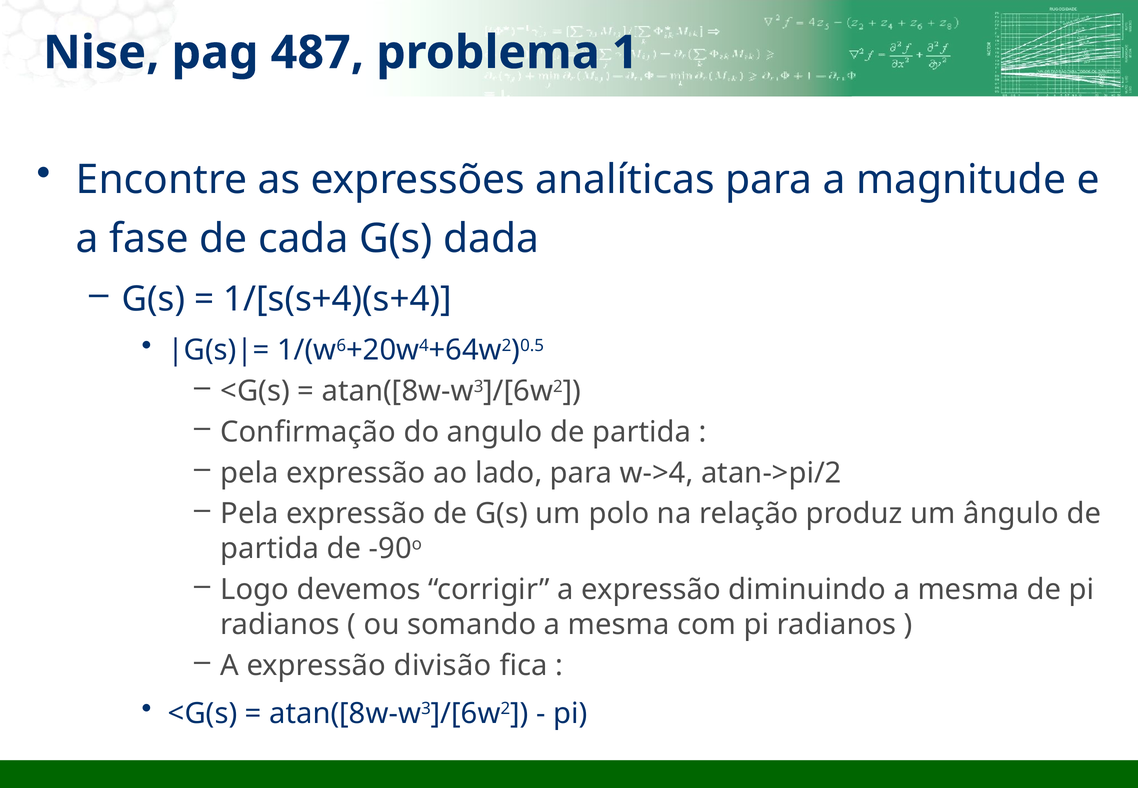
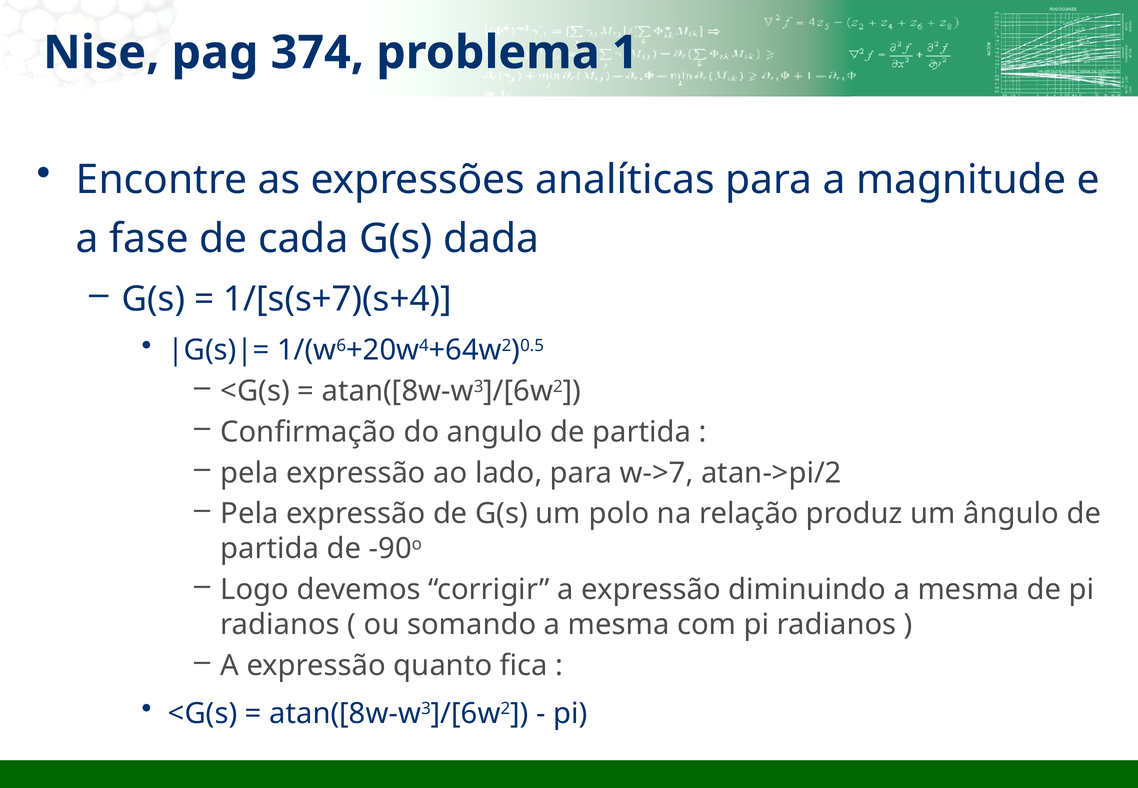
487: 487 -> 374 (317, 53)
1/[s(s+4)(s+4: 1/[s(s+4)(s+4 -> 1/[s(s+7)(s+4 (338, 299)
w->4: w->4 -> w->7 (657, 473)
divisão: divisão -> quanto (443, 665)
